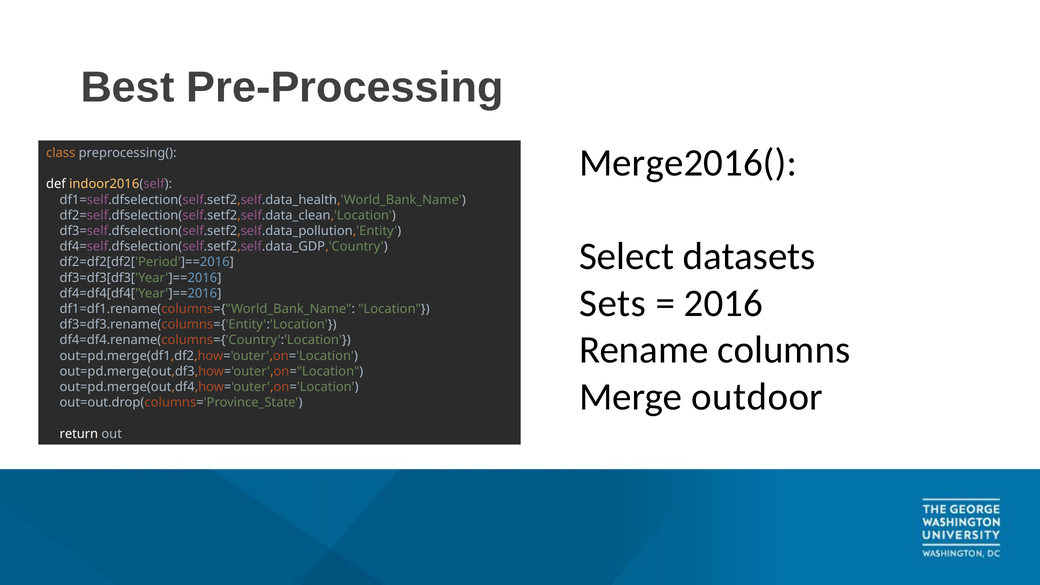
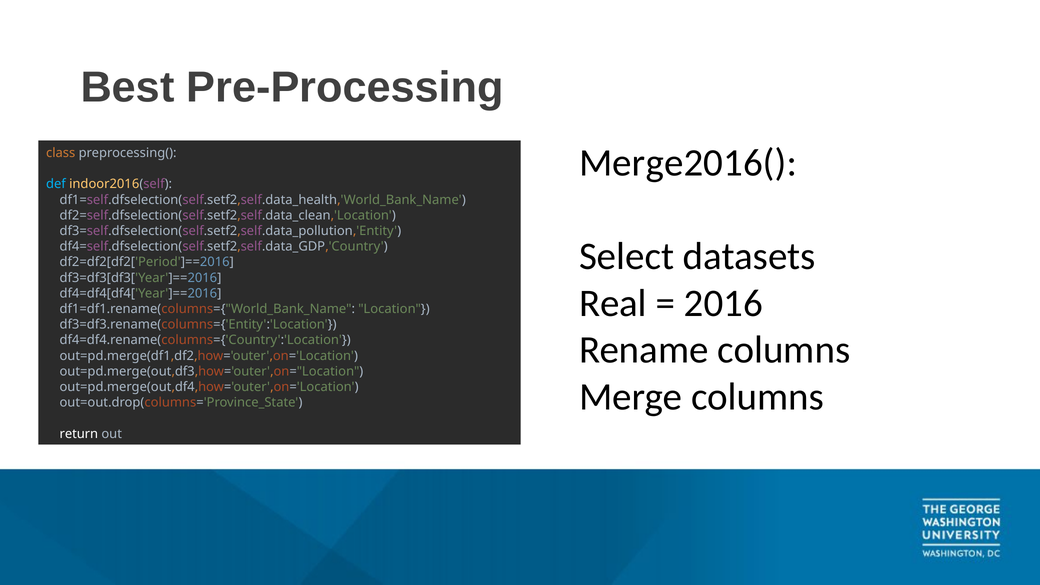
def colour: white -> light blue (56, 184)
Sets: Sets -> Real (613, 303)
Merge outdoor: outdoor -> columns (757, 397)
